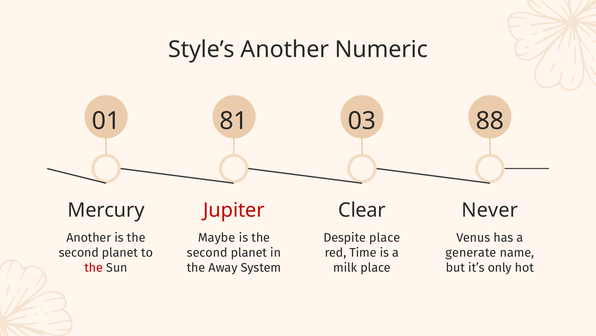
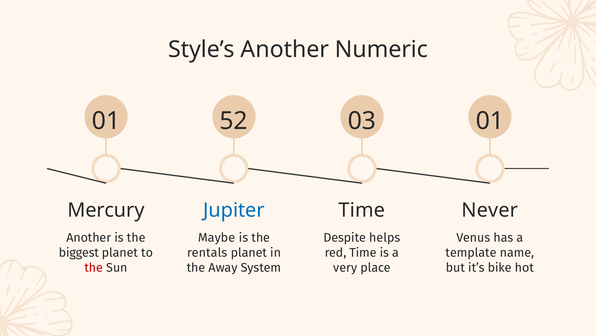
81: 81 -> 52 (234, 121)
03 88: 88 -> 01 (490, 121)
Jupiter colour: red -> blue (234, 210)
Clear: Clear -> Time (362, 210)
Despite place: place -> helps (385, 237)
second: second -> biggest (79, 252)
second: second -> rentals (207, 252)
generate: generate -> template (471, 252)
milk: milk -> very (345, 267)
only: only -> bike (500, 267)
